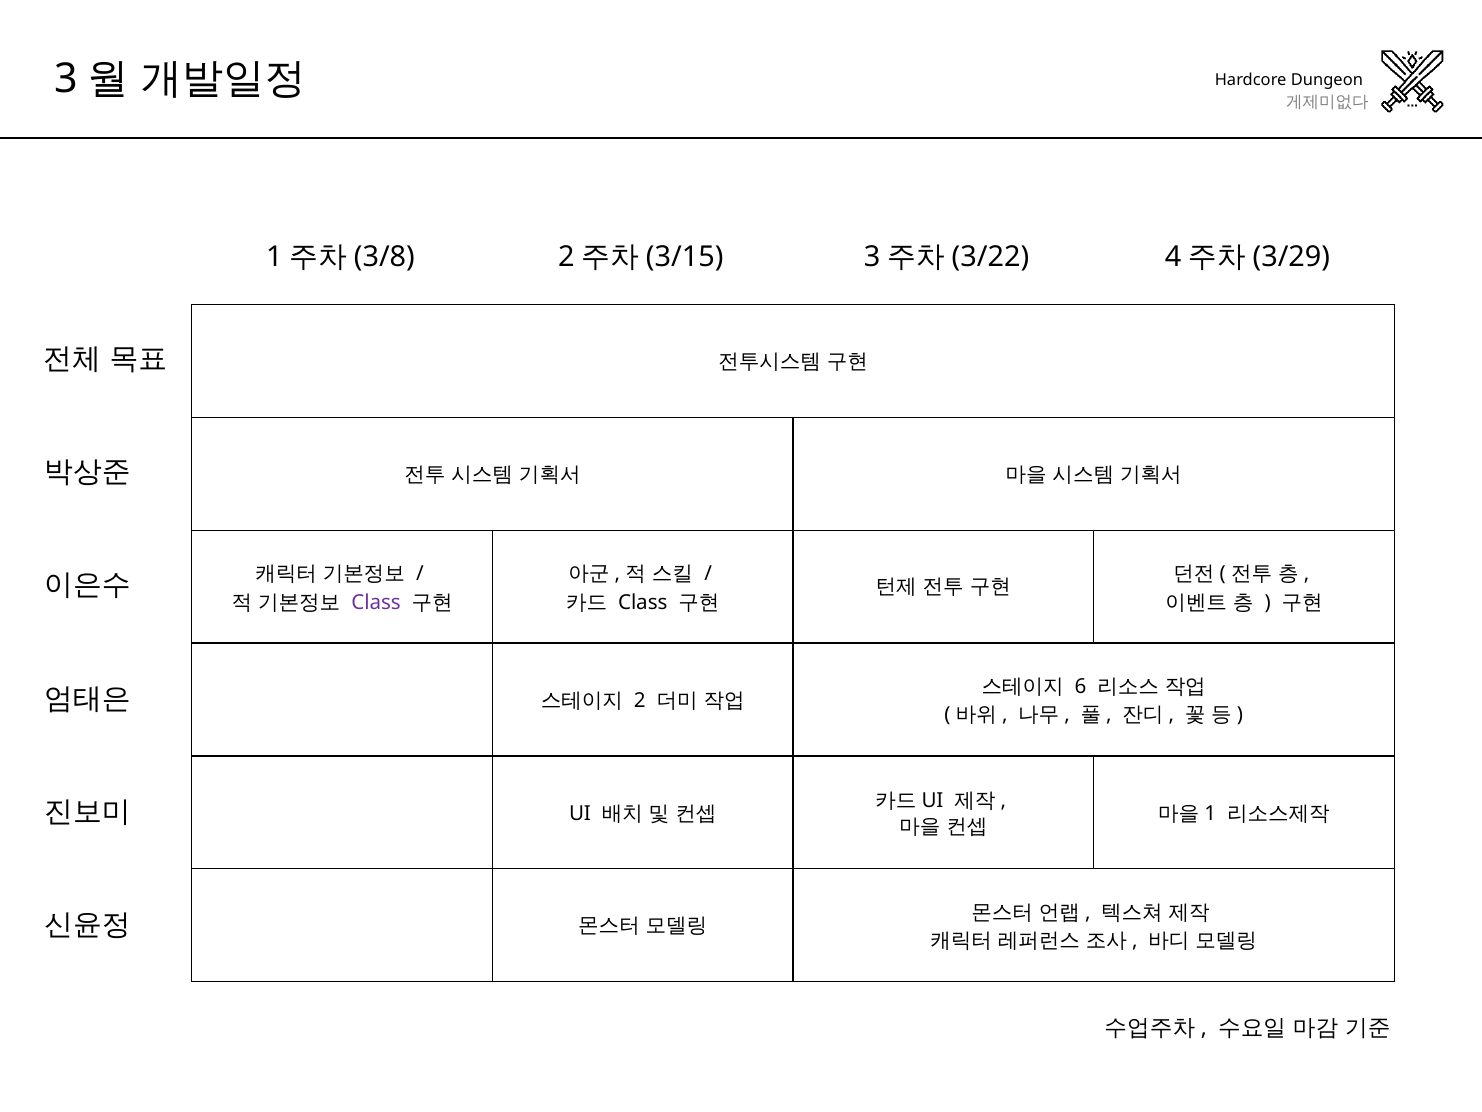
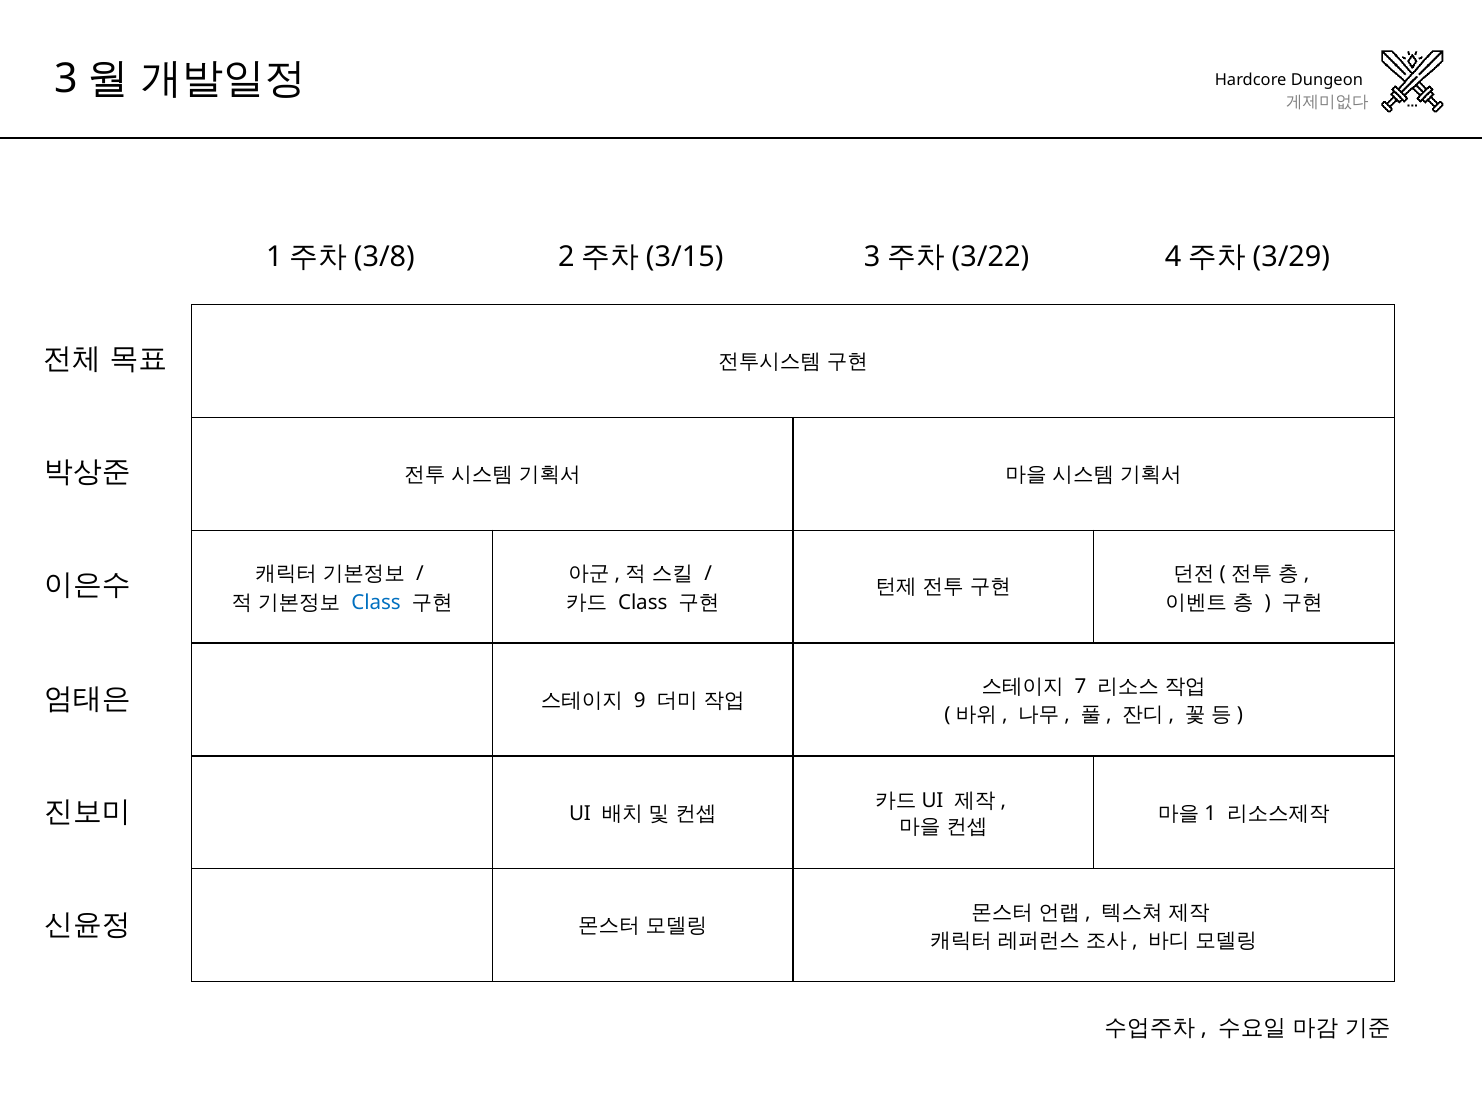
Class colour: purple -> blue (376, 602)
6: 6 -> 7 (1081, 686)
2: 2 -> 9 (640, 701)
